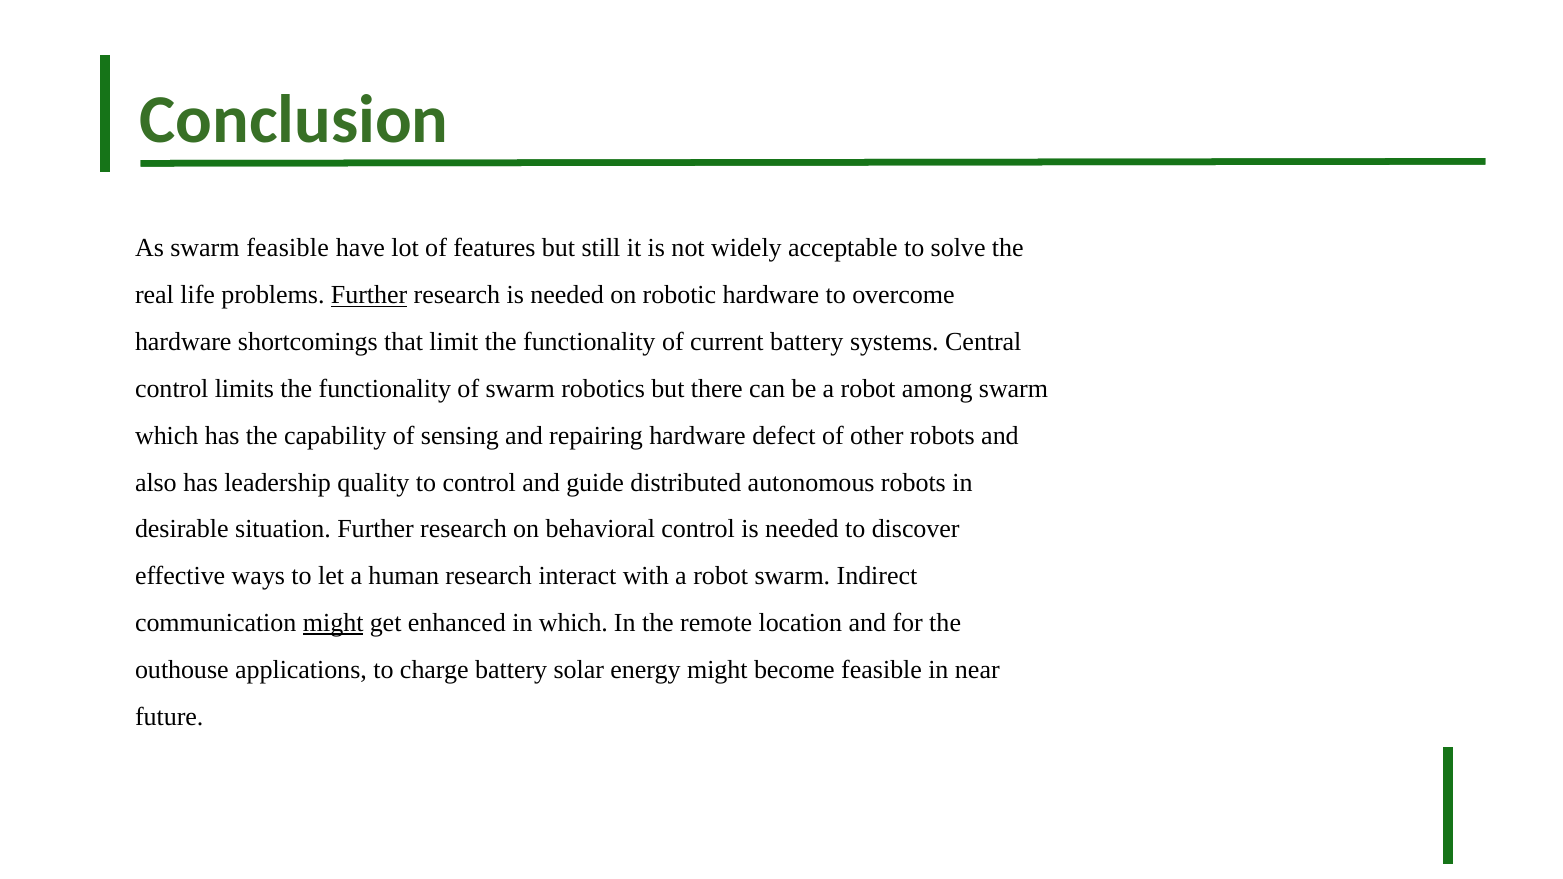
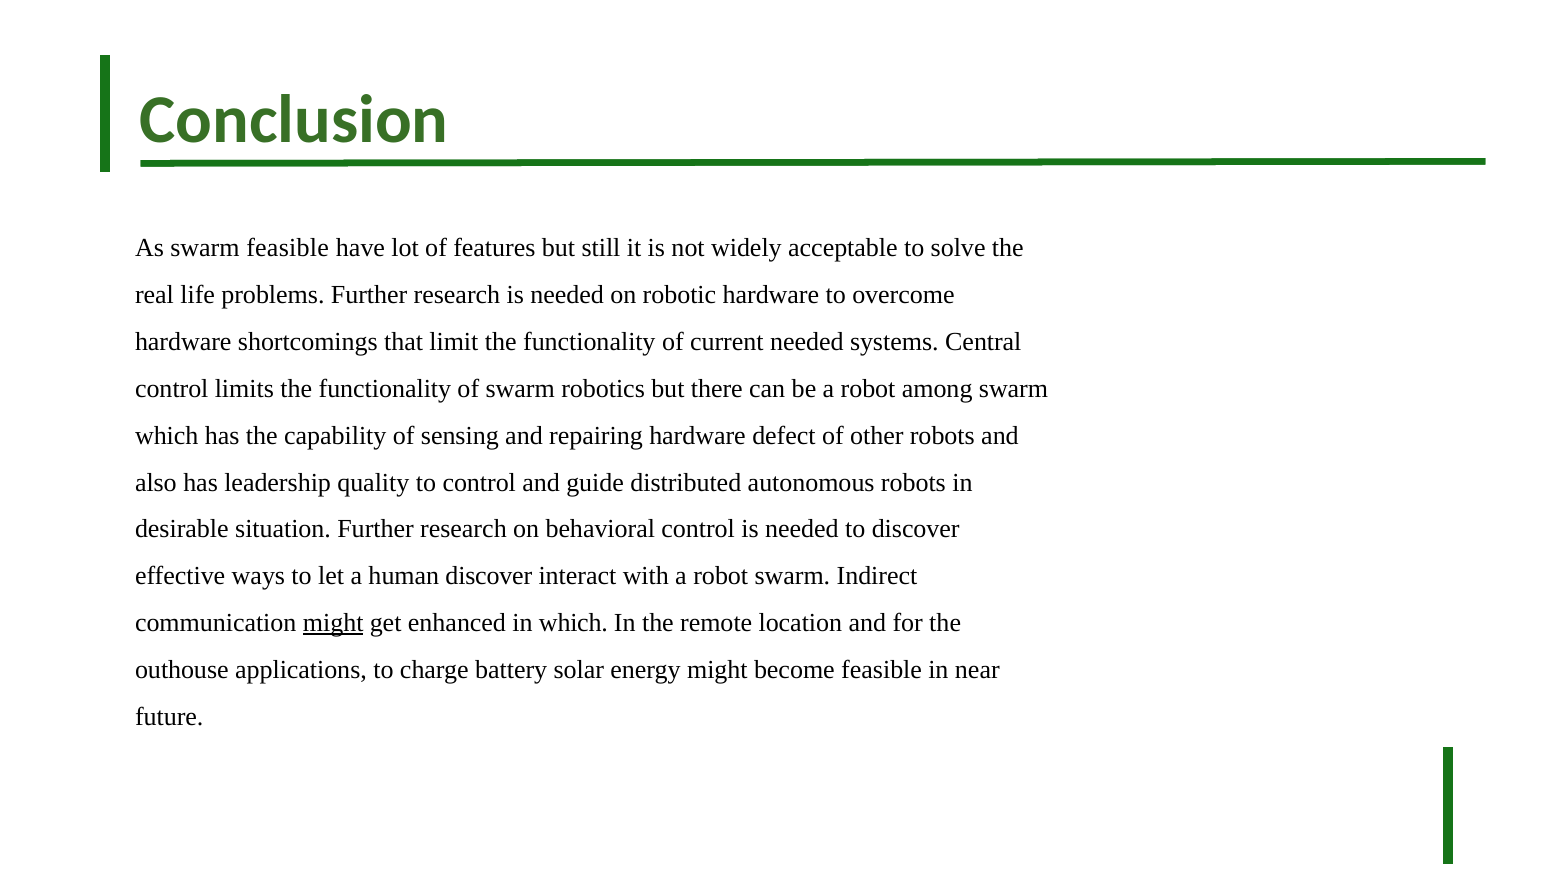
Further underline: present -> none (369, 295)
current battery: battery -> needed (807, 342)
human research: research -> discover (489, 576)
